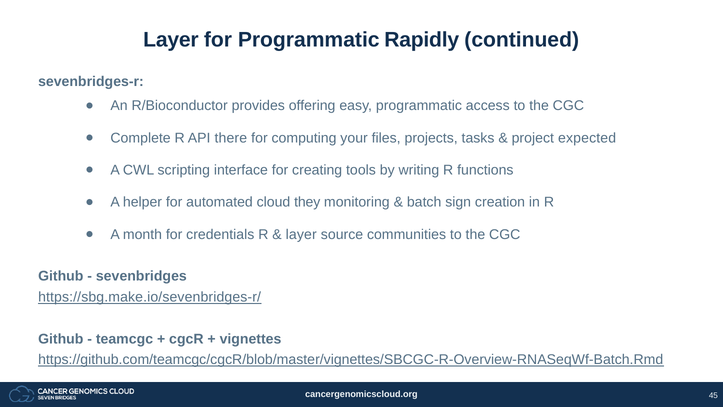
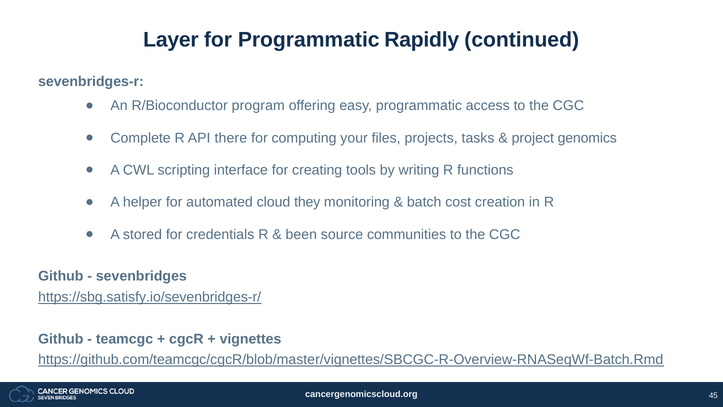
provides: provides -> program (258, 106)
expected: expected -> genomics (587, 138)
sign: sign -> cost (458, 202)
month: month -> stored (142, 234)
layer: layer -> been (301, 234)
https://sbg.make.io/sevenbridges-r/: https://sbg.make.io/sevenbridges-r/ -> https://sbg.satisfy.io/sevenbridges-r/ (150, 297)
